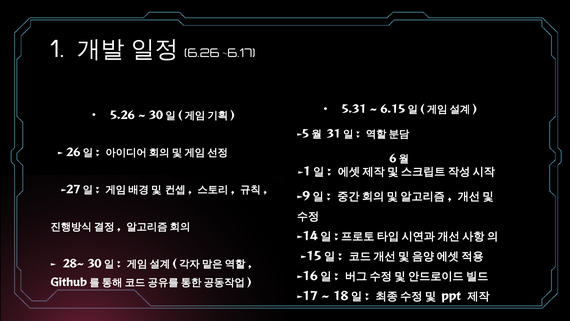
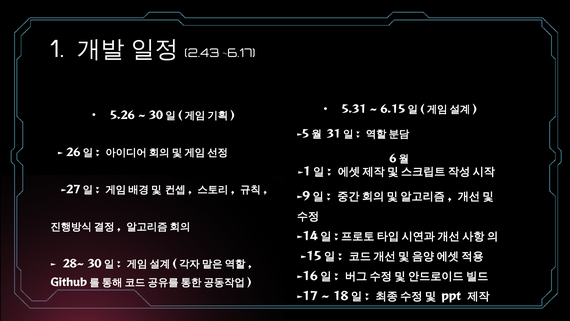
6.26: 6.26 -> 2.43 (202, 53)
